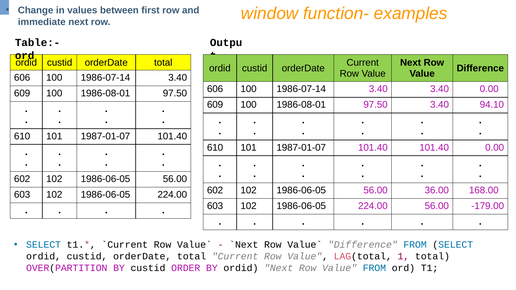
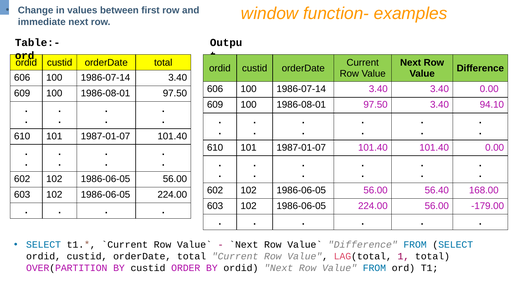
36.00: 36.00 -> 56.40 (437, 190)
